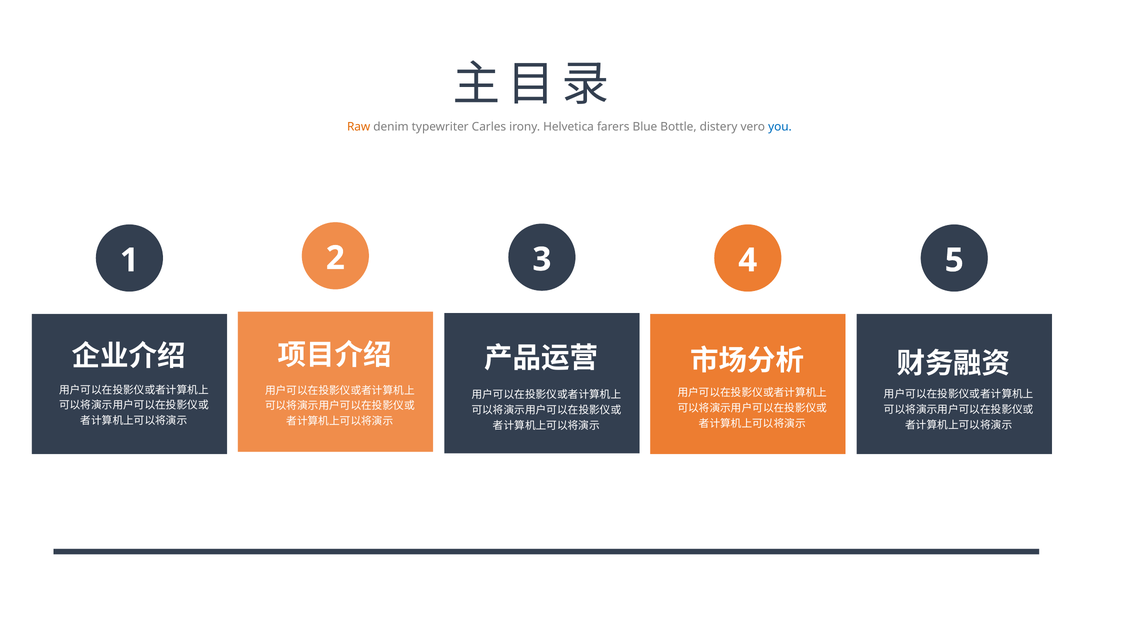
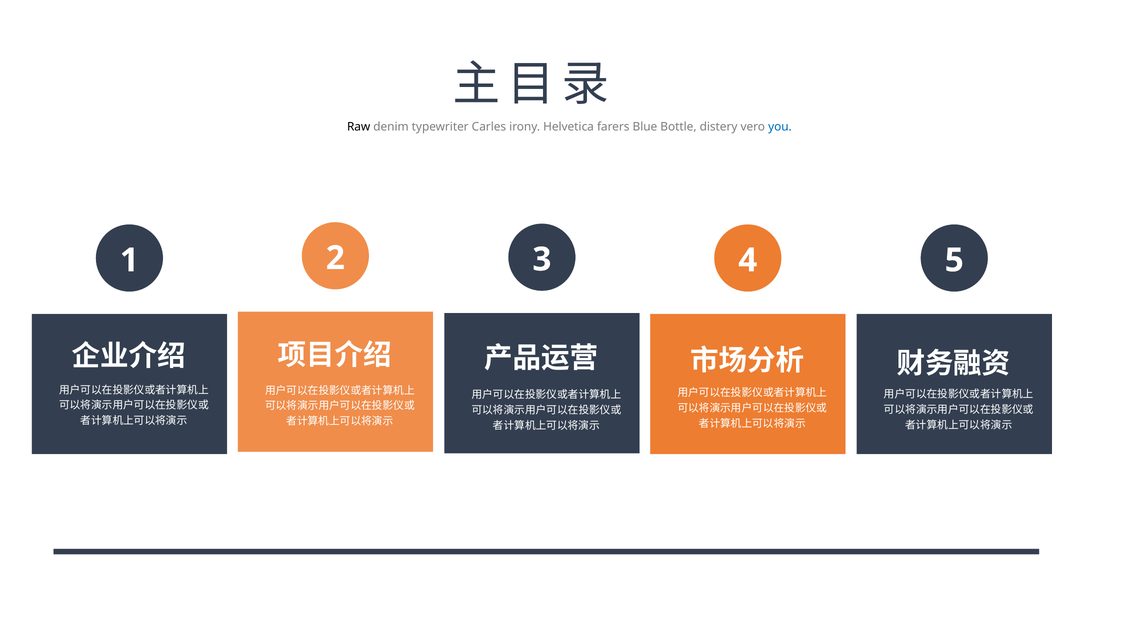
Raw colour: orange -> black (359, 127)
